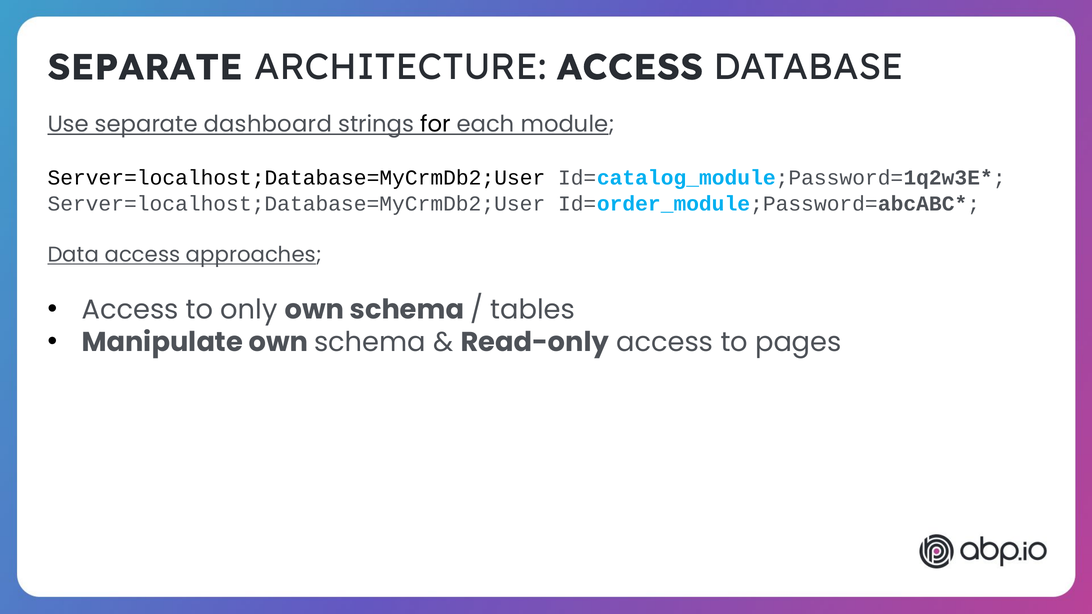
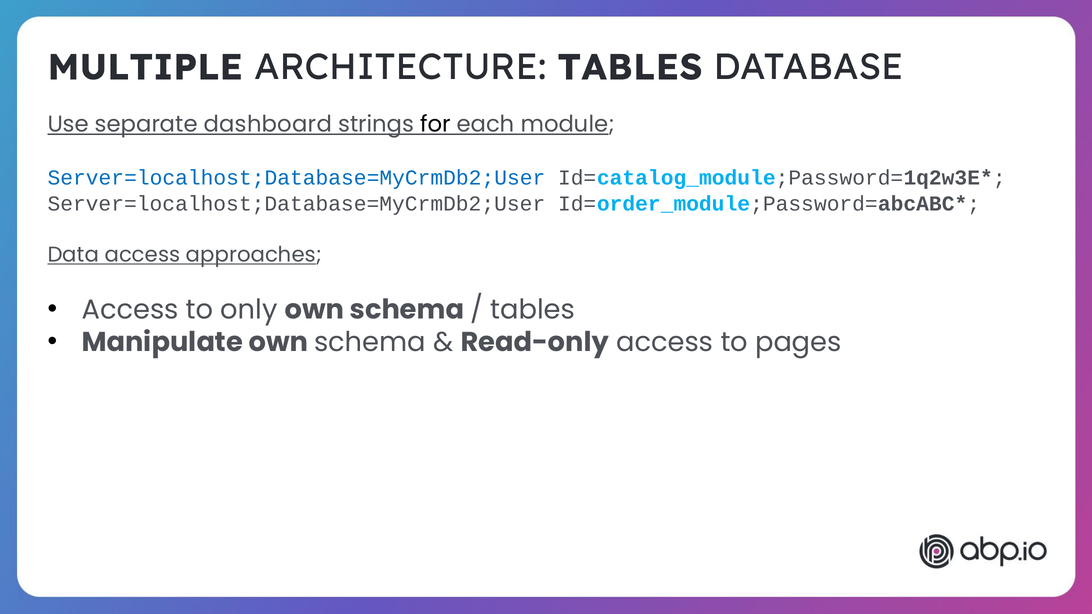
SEPARATE: SEPARATE -> MULTIPLE (145, 67)
ARCHITECTURE ACCESS: ACCESS -> TABLES (630, 67)
Server=localhost;Database=MyCrmDb2;User colour: black -> blue (296, 178)
